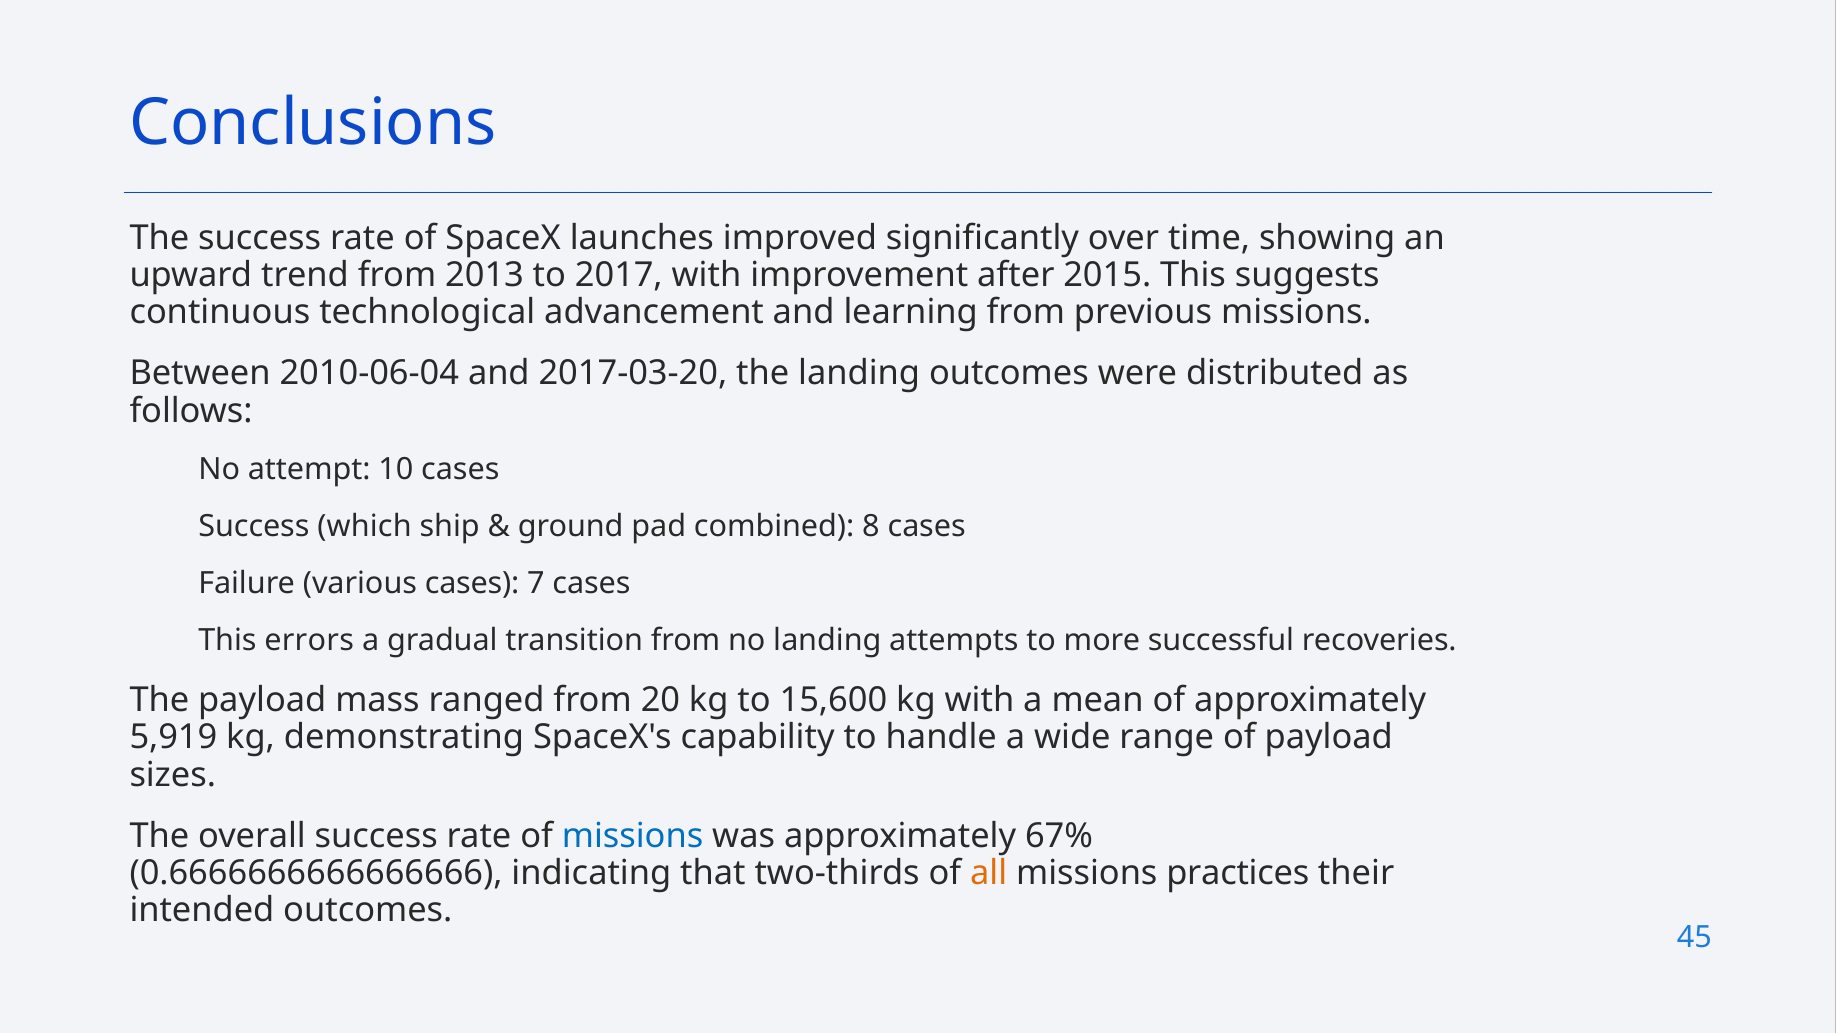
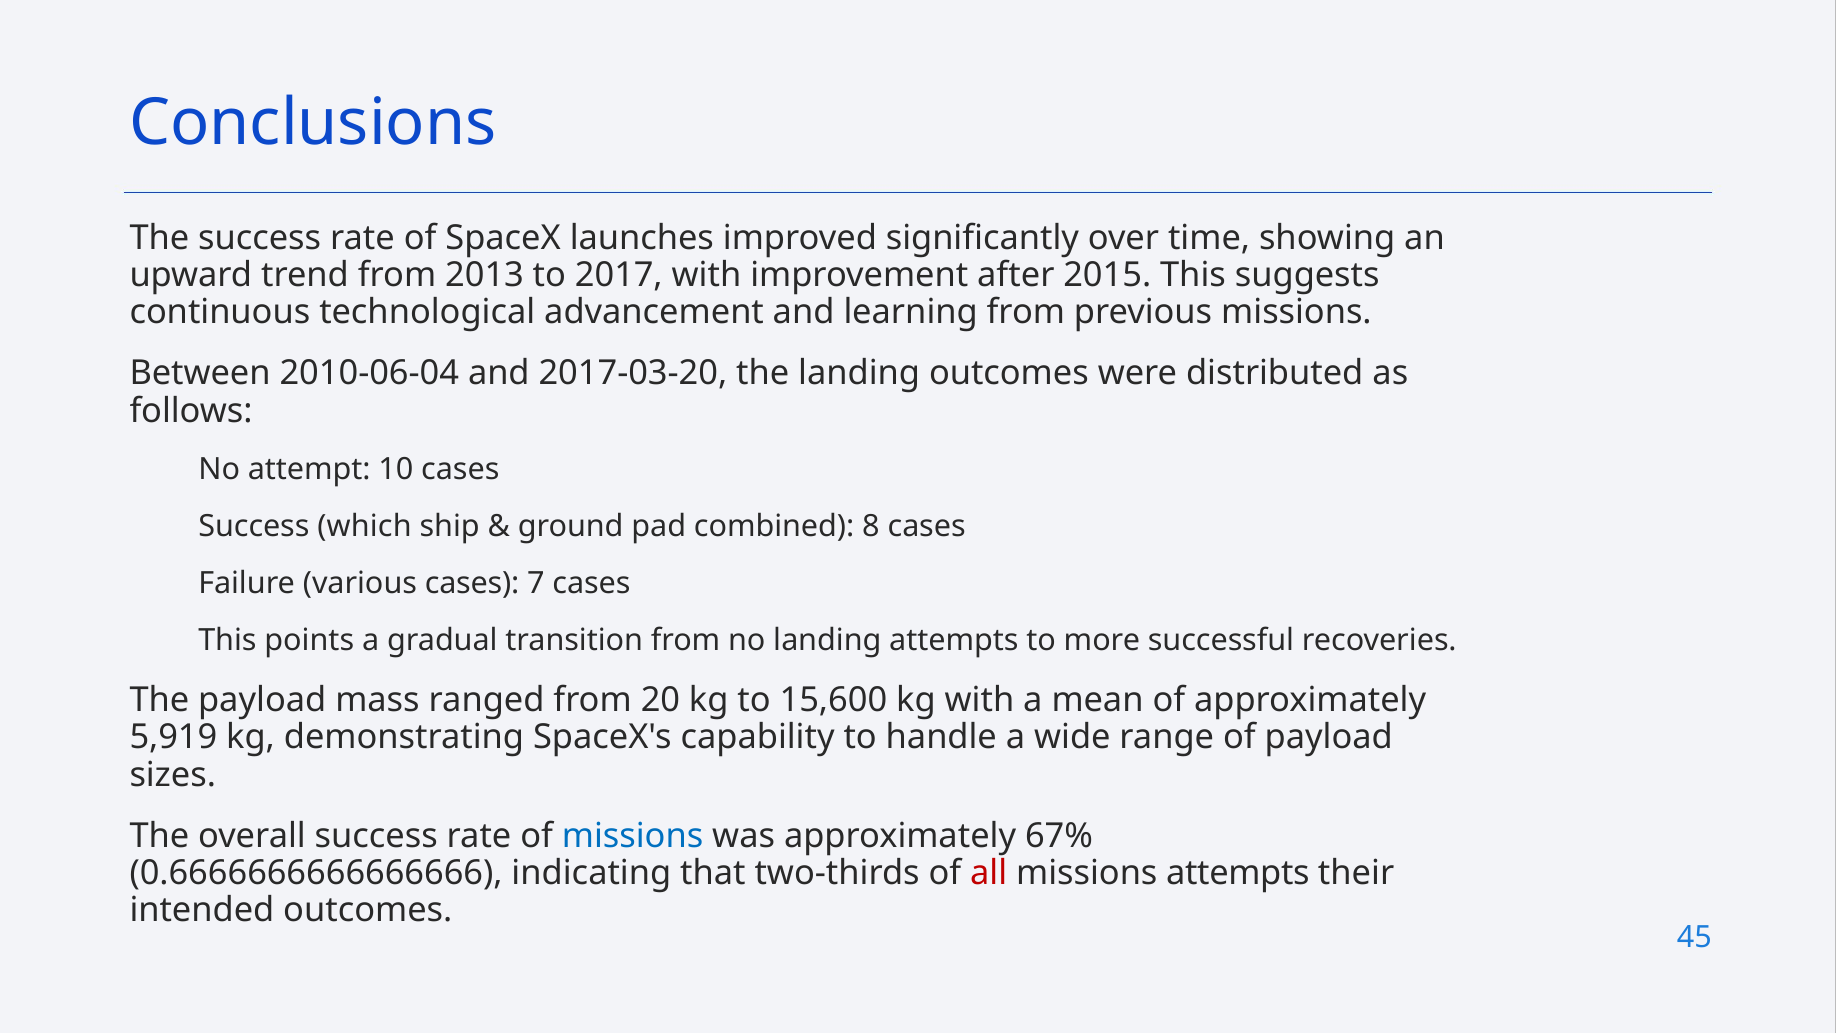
errors: errors -> points (309, 641)
all colour: orange -> red (989, 873)
missions practices: practices -> attempts (1238, 873)
